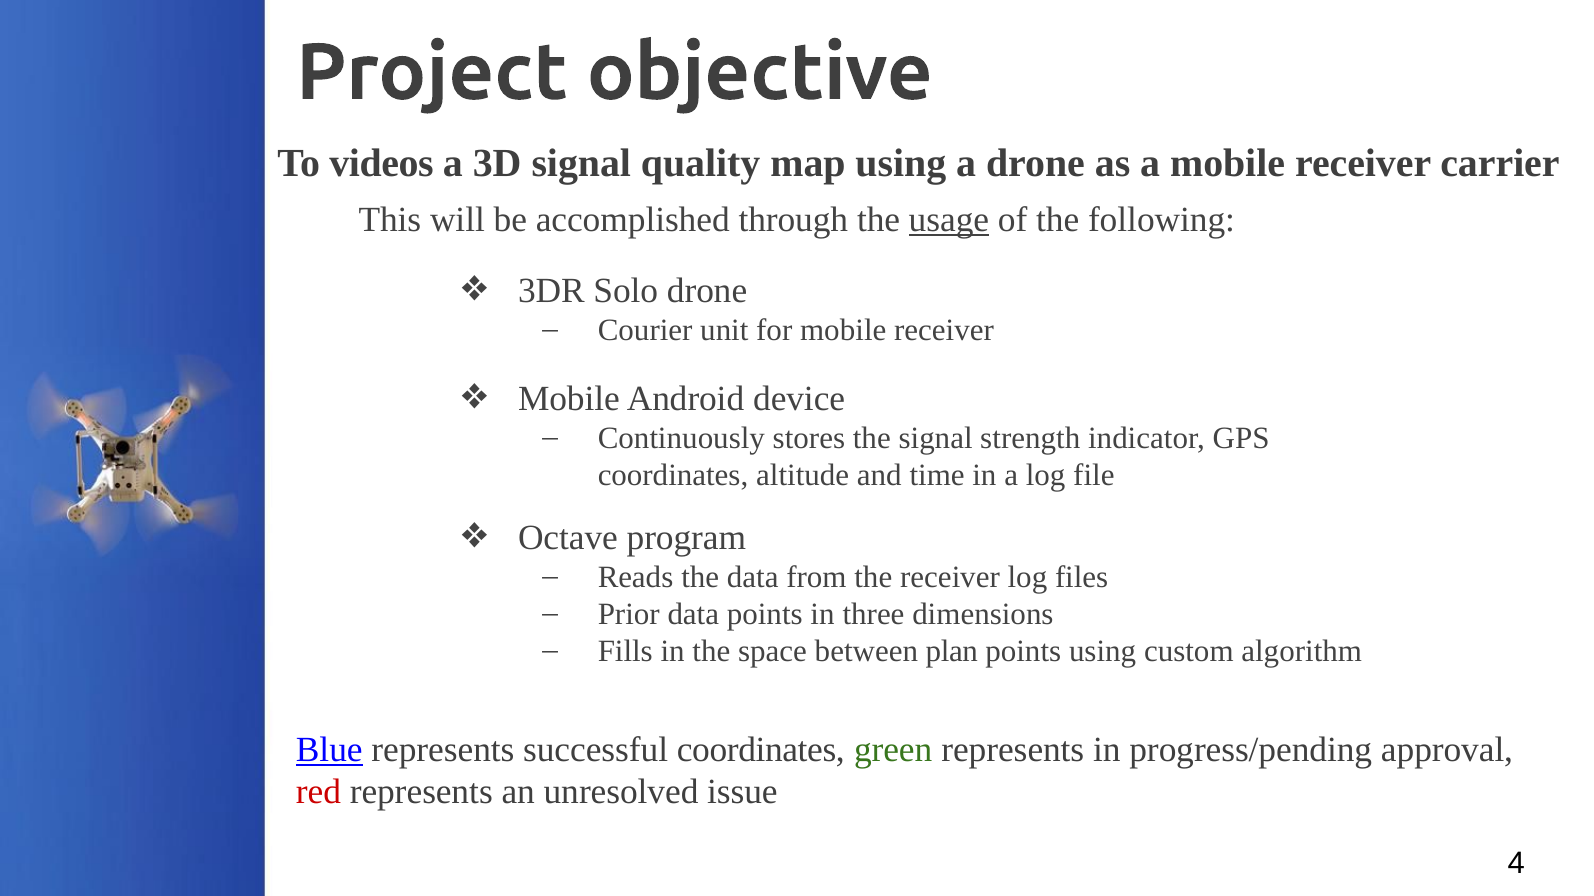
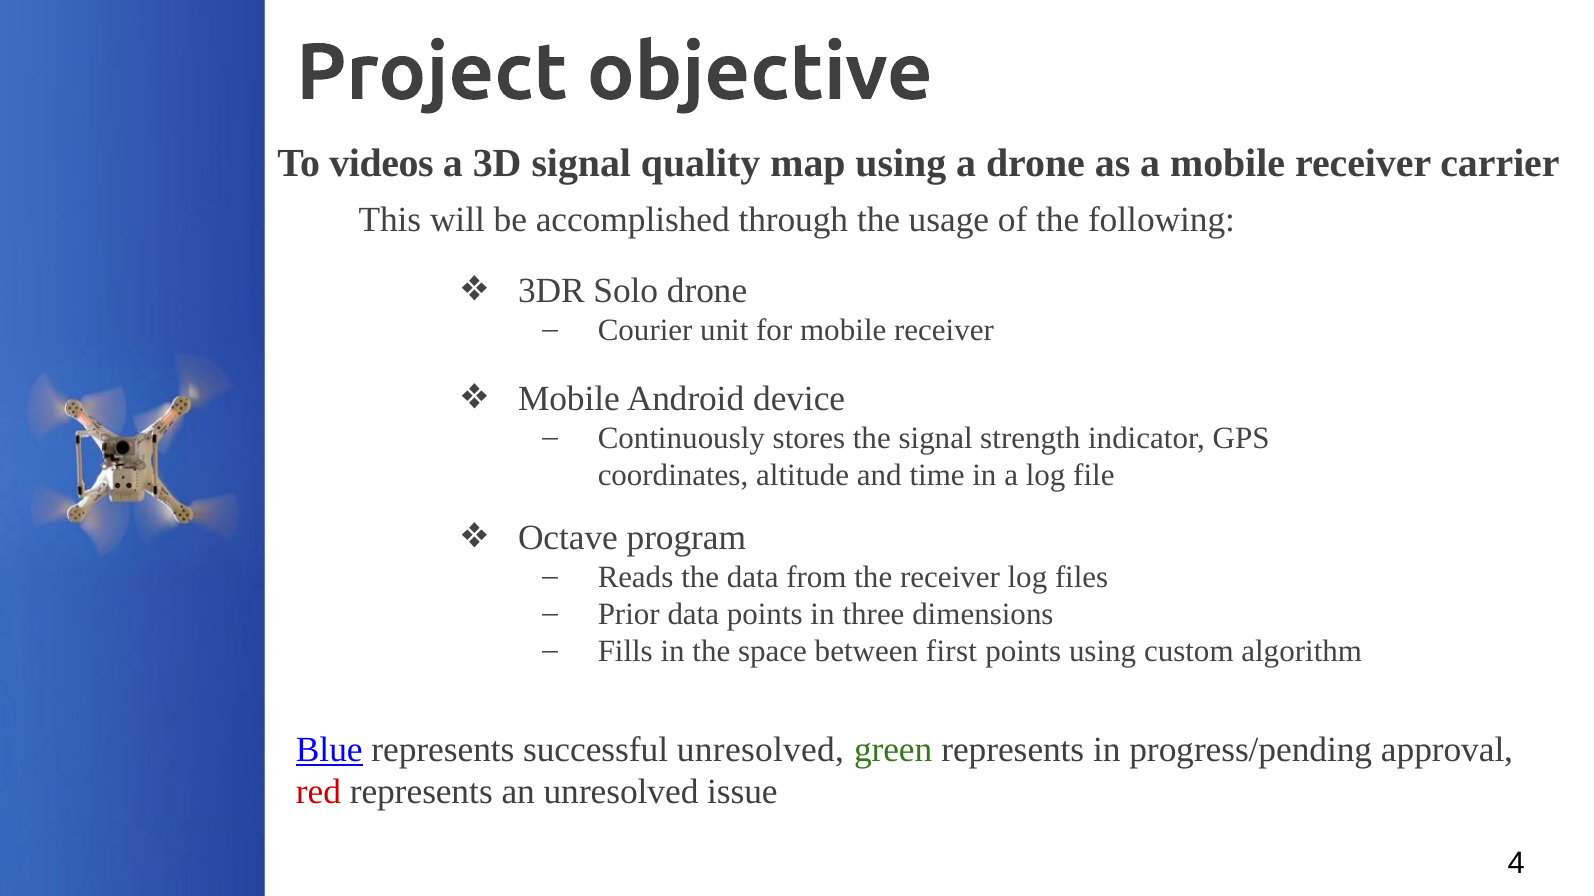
usage underline: present -> none (949, 220)
plan: plan -> first (951, 652)
successful coordinates: coordinates -> unresolved (760, 750)
